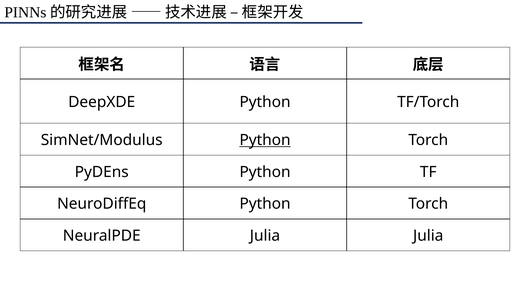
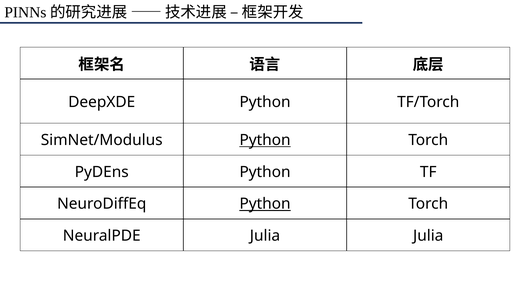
Python underline: none -> present (265, 204)
